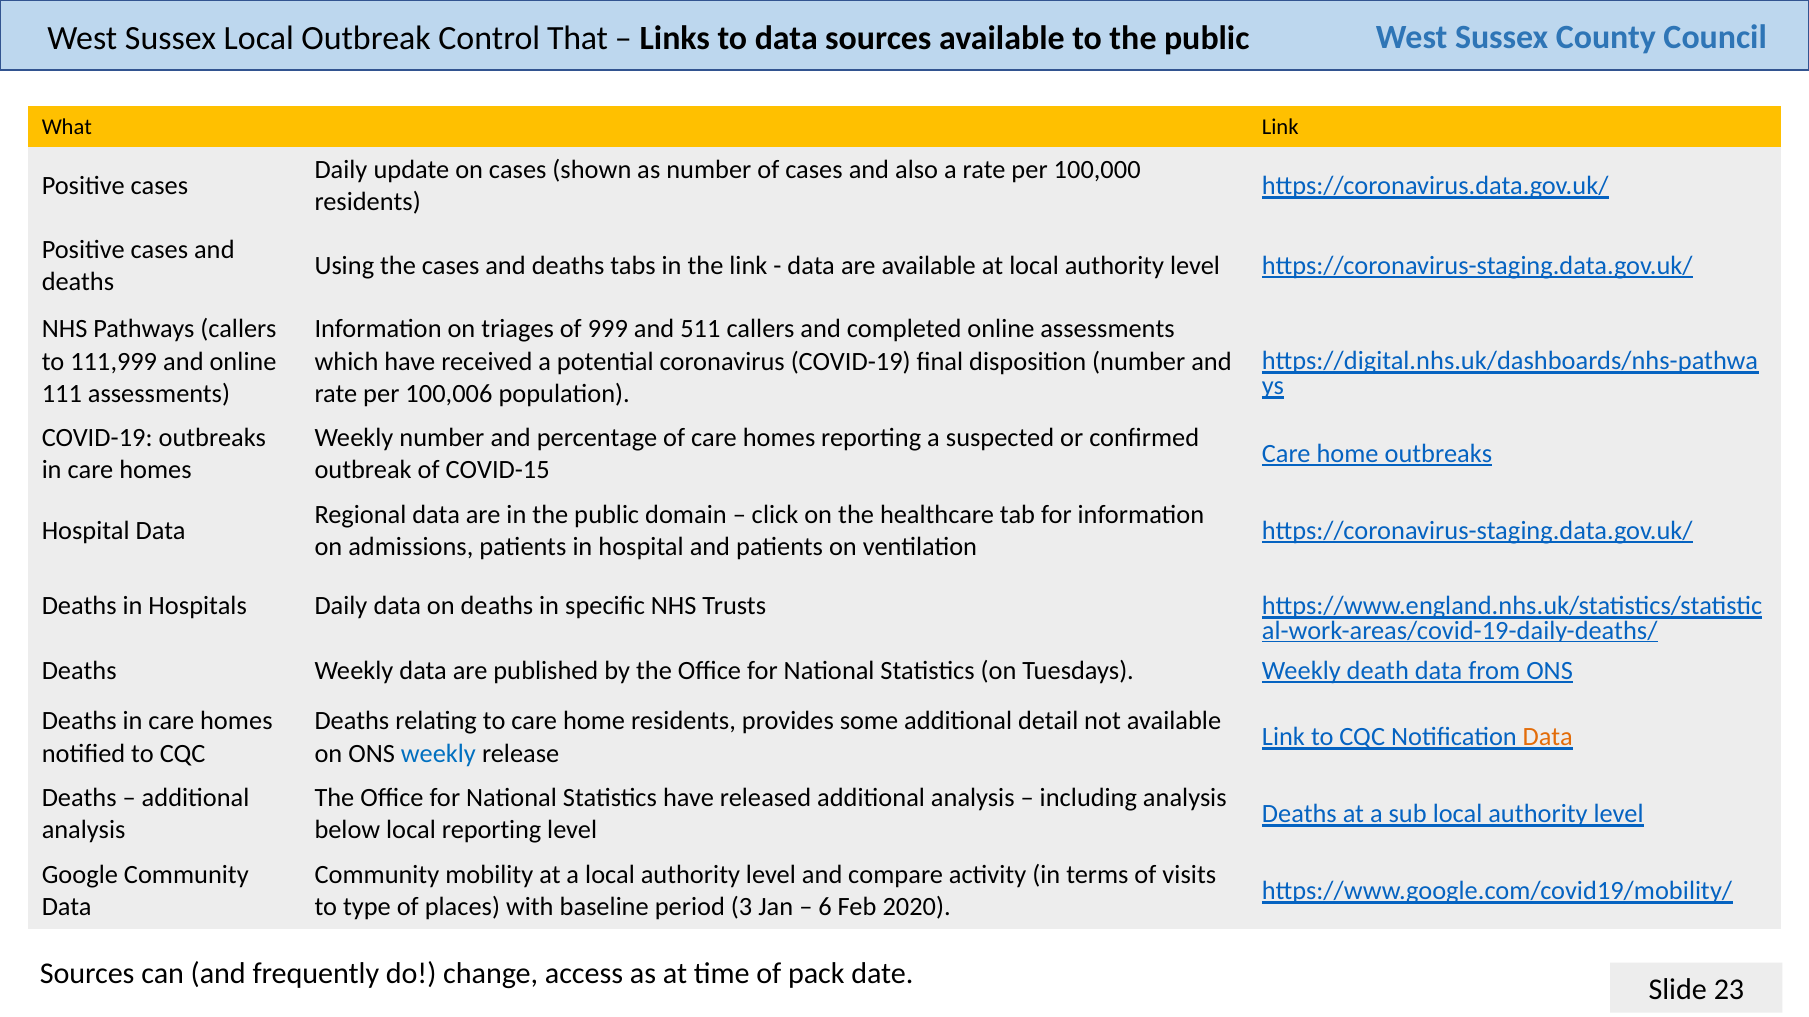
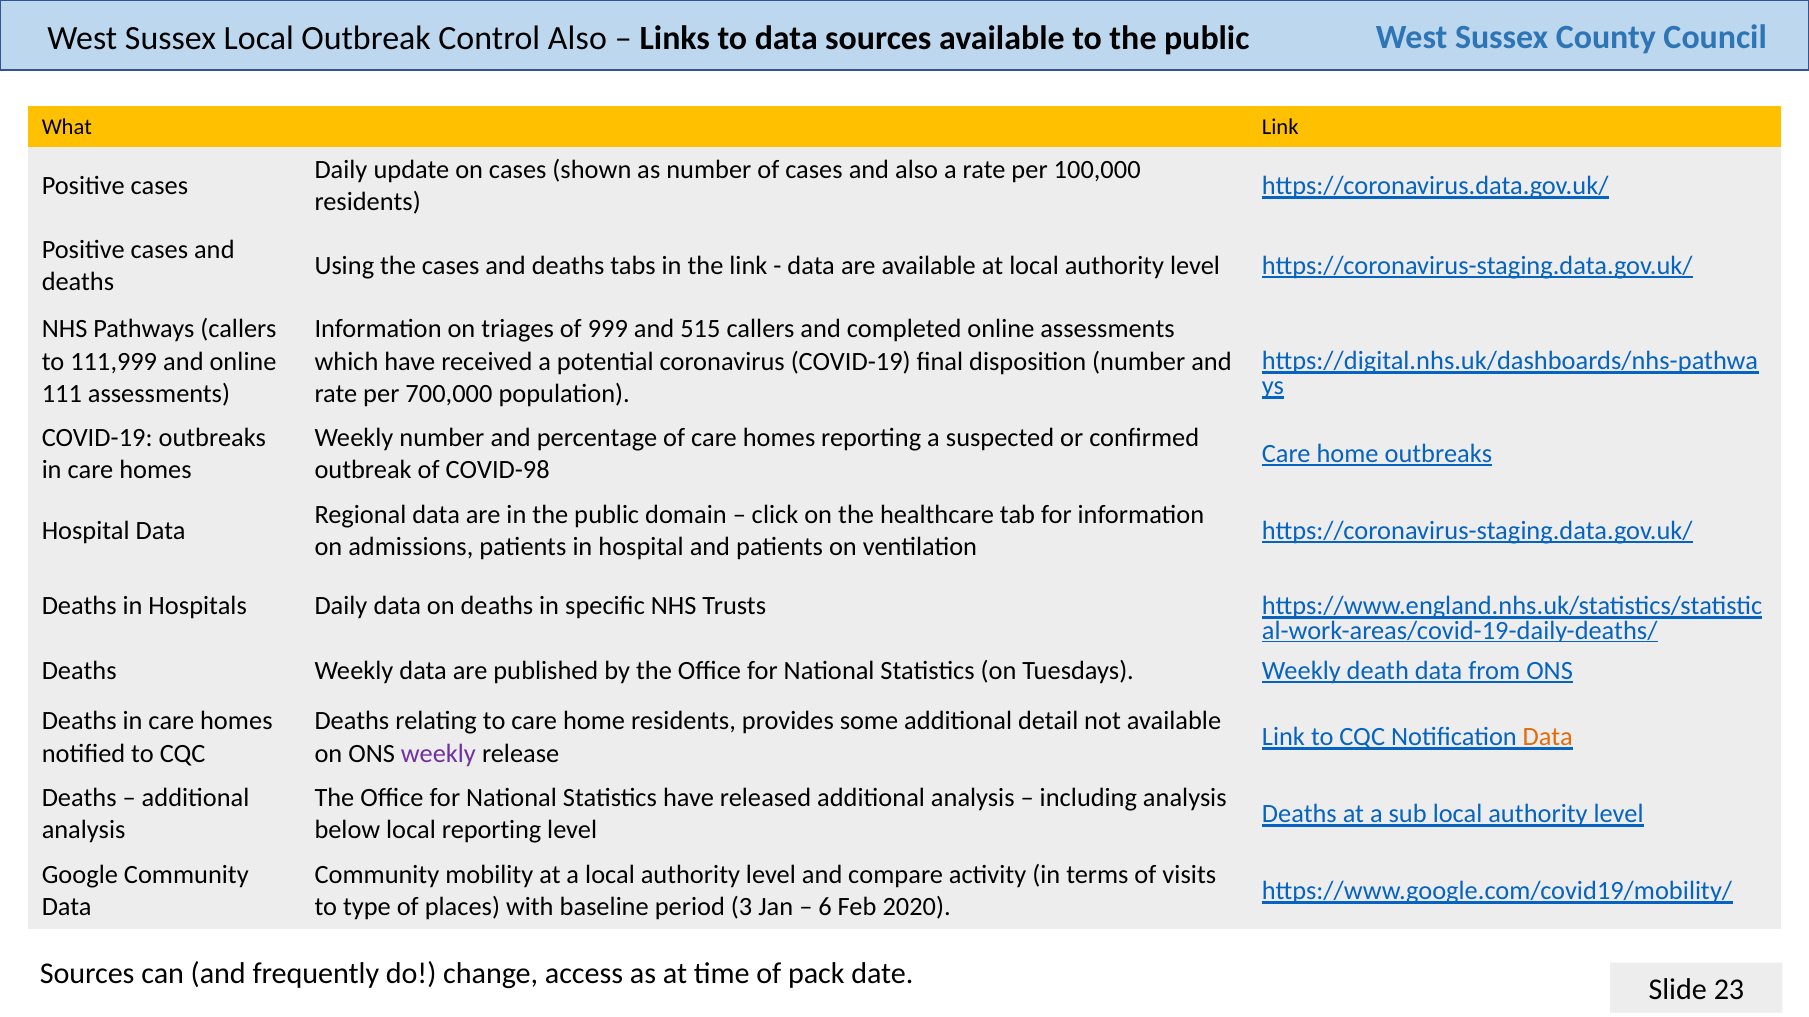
Control That: That -> Also (577, 38)
511: 511 -> 515 (700, 329)
100,006: 100,006 -> 700,000 (449, 394)
COVID-15: COVID-15 -> COVID-98 (498, 470)
weekly colour: blue -> purple (438, 754)
